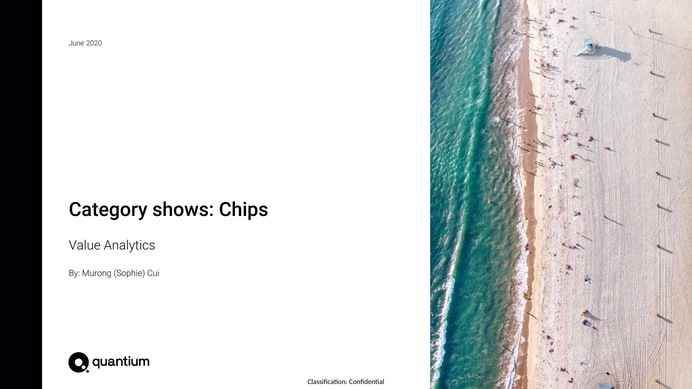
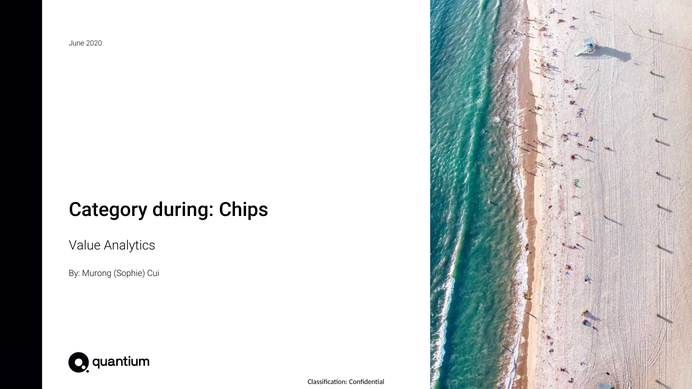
shows: shows -> during (183, 210)
